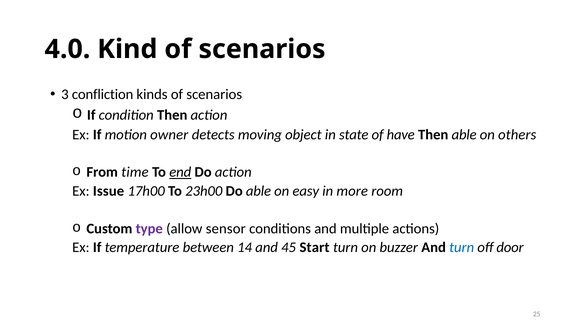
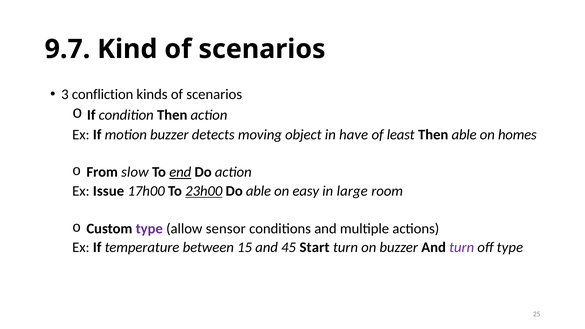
4.0: 4.0 -> 9.7 (67, 49)
motion owner: owner -> buzzer (169, 135)
state: state -> have (354, 135)
have: have -> least (401, 135)
others: others -> homes (517, 135)
time: time -> slow (135, 172)
23h00 underline: none -> present (204, 191)
more: more -> large (352, 191)
14: 14 -> 15 (245, 248)
turn colour: blue -> purple (462, 248)
off door: door -> type (510, 248)
